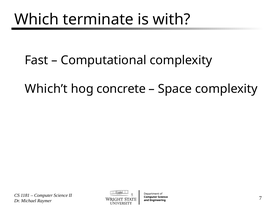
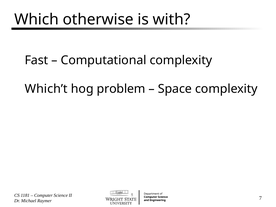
terminate: terminate -> otherwise (98, 19)
concrete: concrete -> problem (121, 89)
